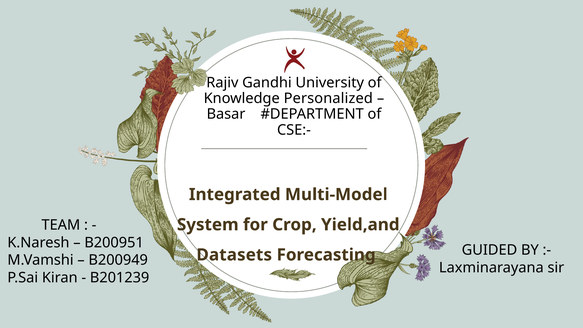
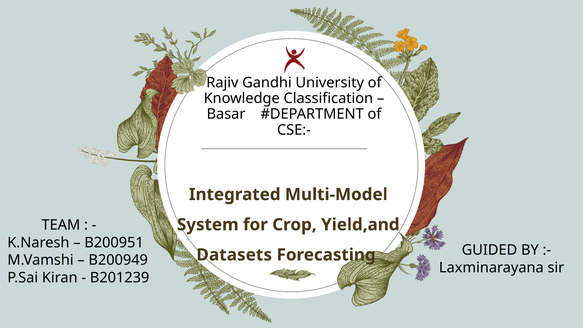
Personalized: Personalized -> Classification (328, 98)
